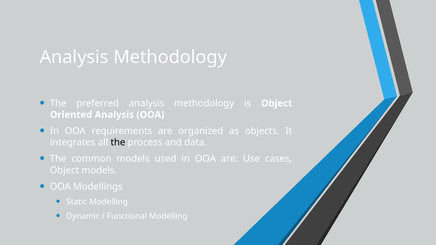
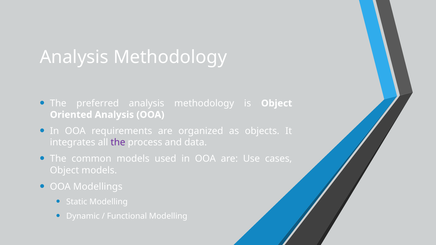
the colour: black -> purple (118, 143)
